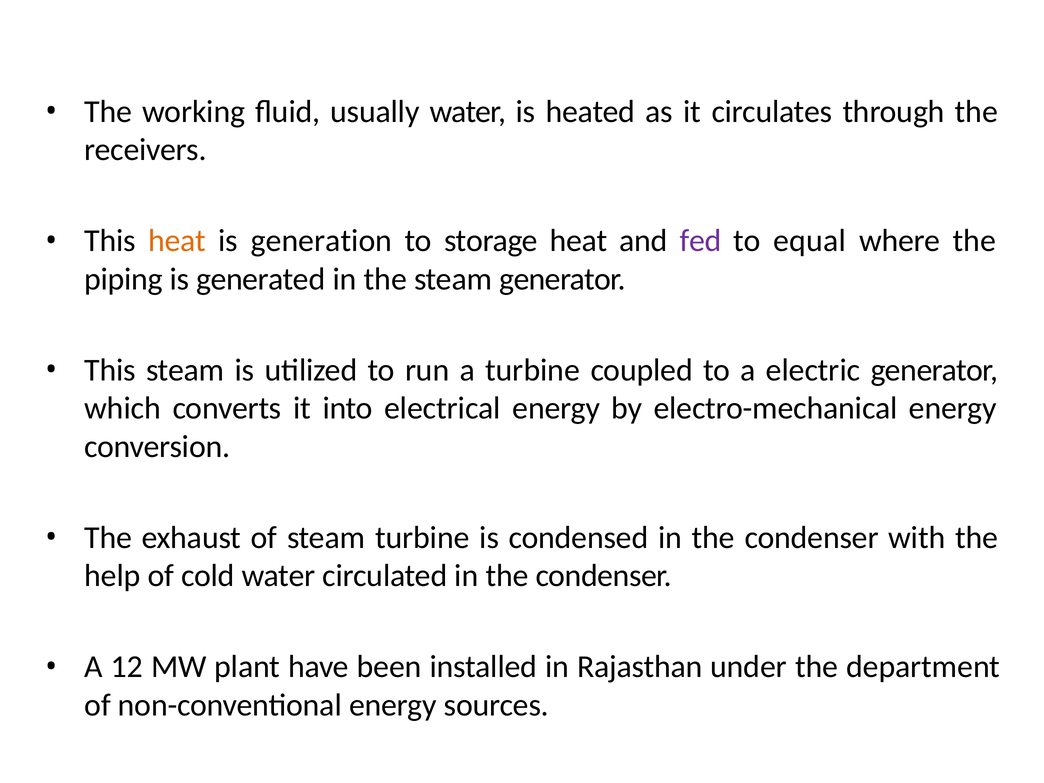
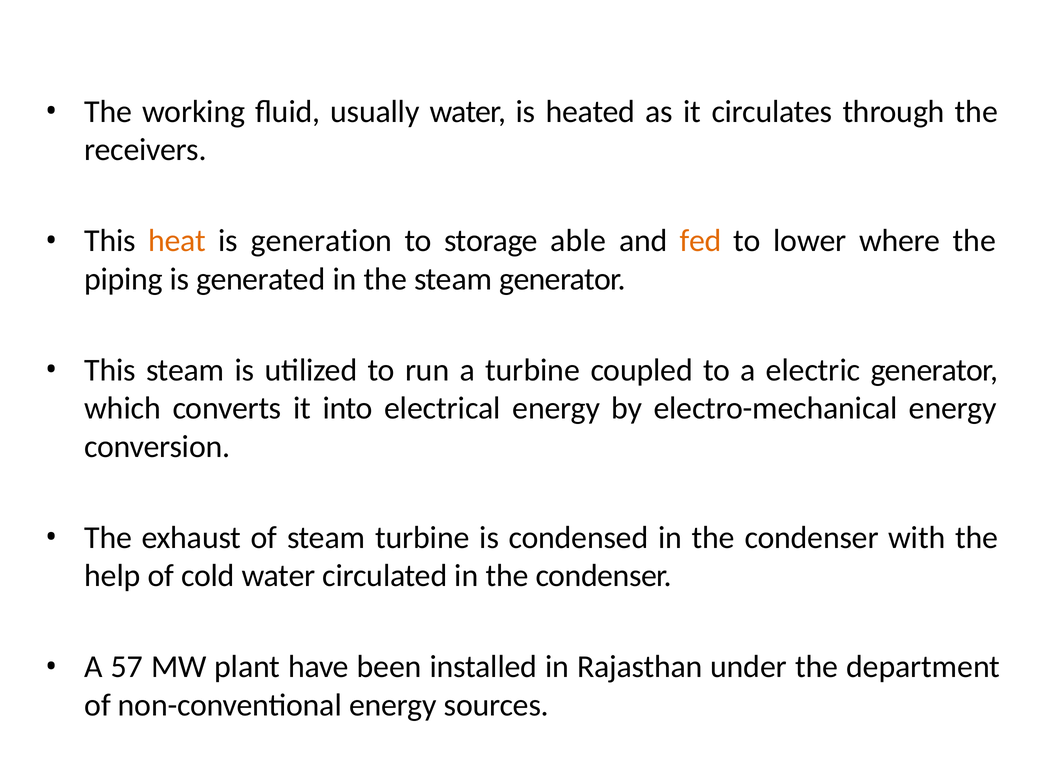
storage heat: heat -> able (578, 241)
fed colour: purple -> orange (701, 241)
equal: equal -> lower (810, 241)
12: 12 -> 57 (127, 667)
